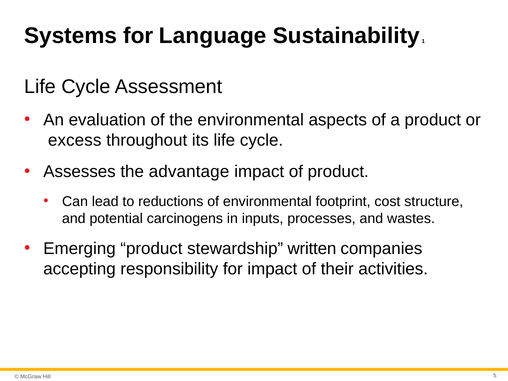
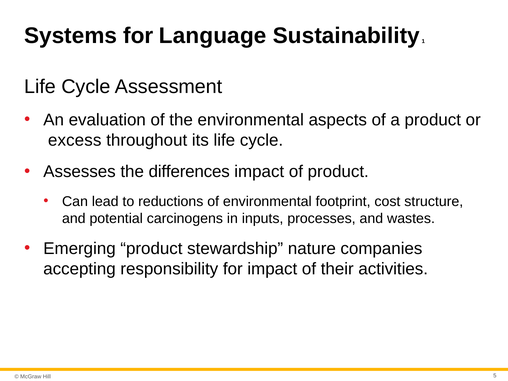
advantage: advantage -> differences (189, 172)
written: written -> nature (312, 248)
